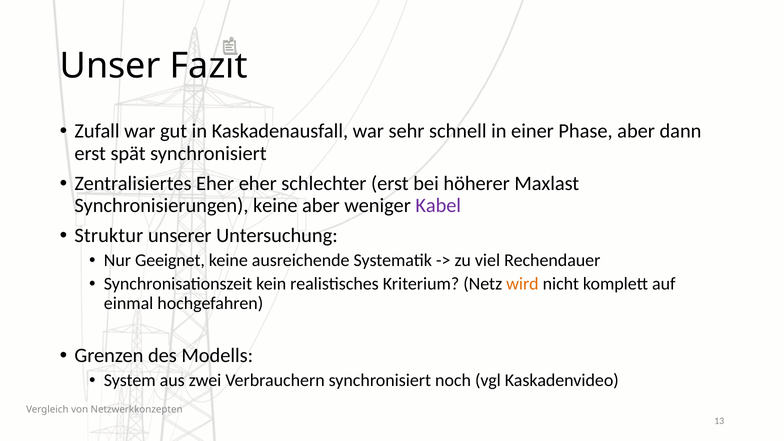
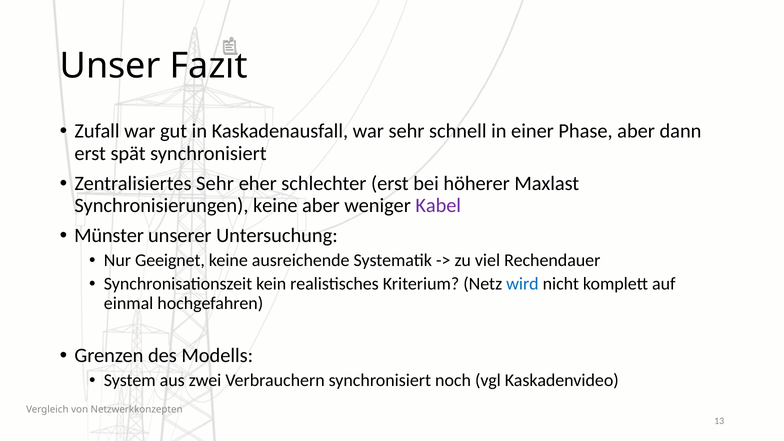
Zentralisiertes Eher: Eher -> Sehr (215, 183)
Struktur: Struktur -> Münster (109, 236)
wird colour: orange -> blue (522, 284)
